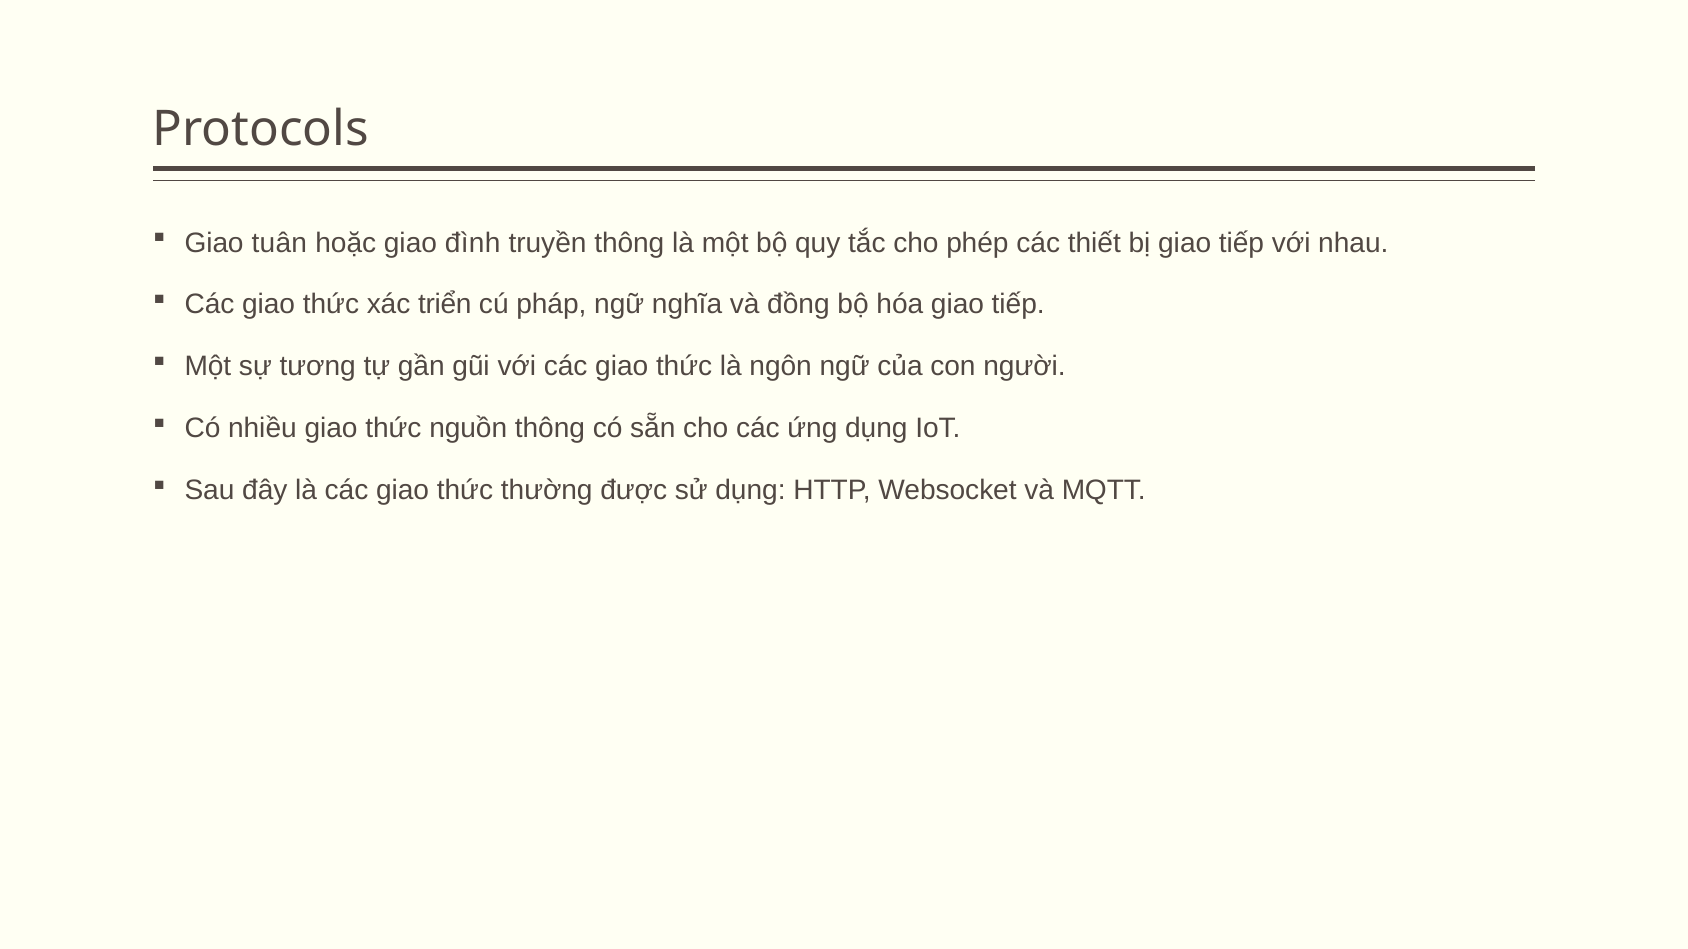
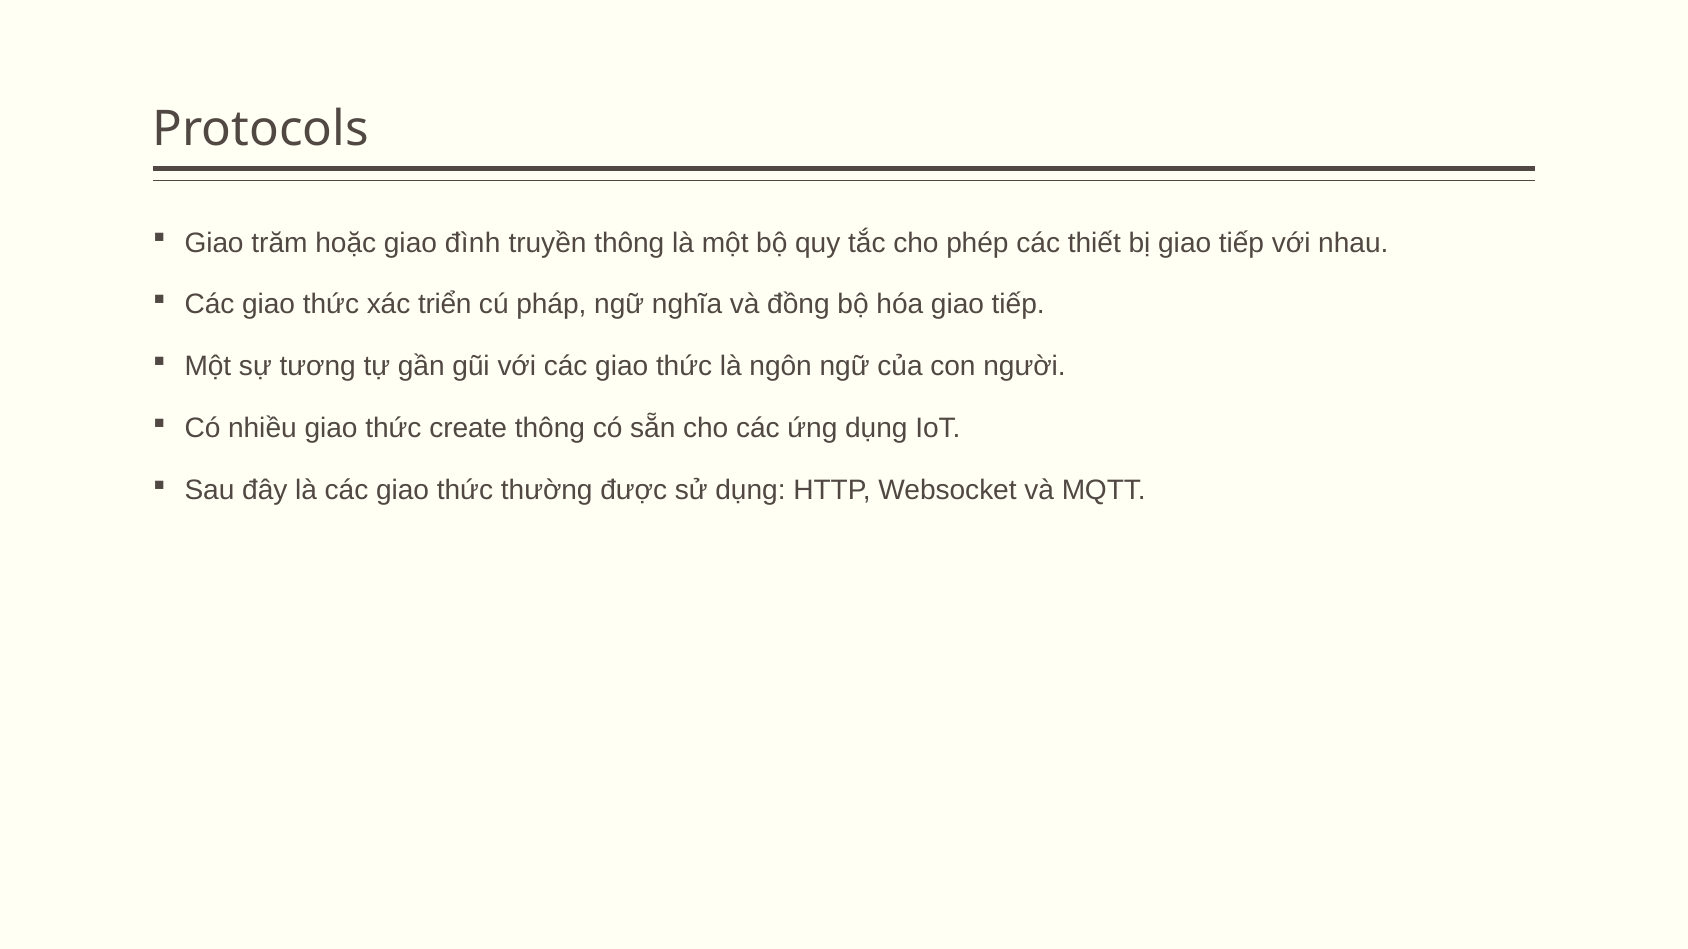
tuân: tuân -> trăm (279, 243)
nguồn: nguồn -> create (468, 429)
